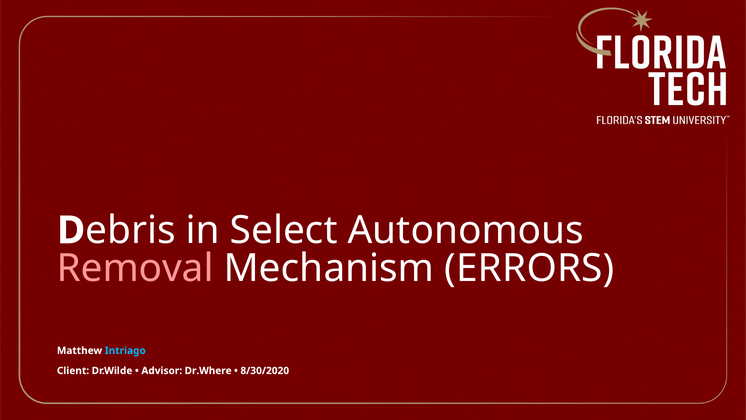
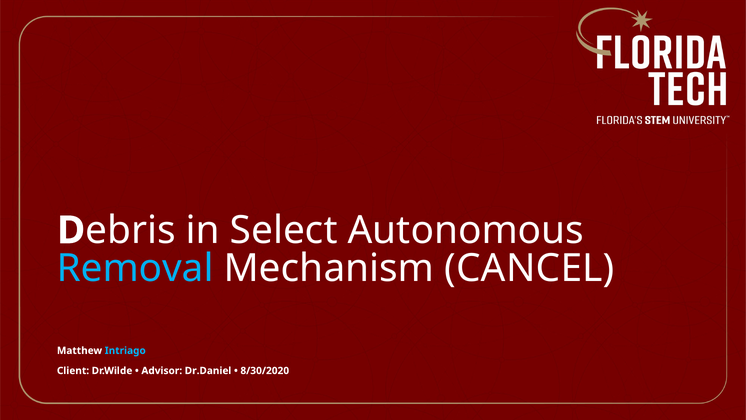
Removal colour: pink -> light blue (135, 268)
ERRORS: ERRORS -> CANCEL (529, 268)
Dr.Where: Dr.Where -> Dr.Daniel (208, 370)
